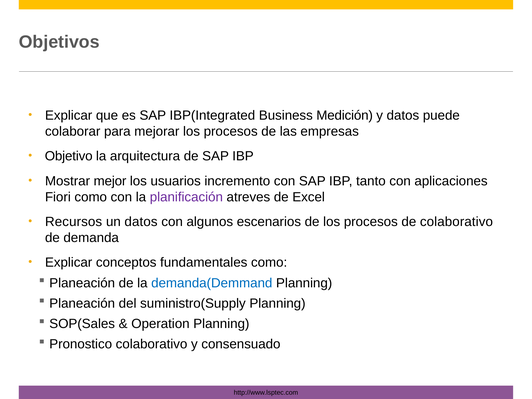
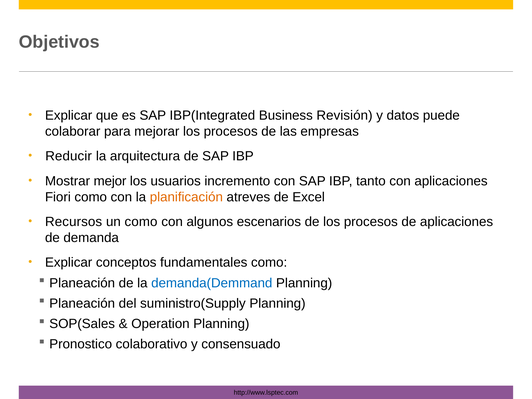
Medición: Medición -> Revisión (345, 115)
Objetivo: Objetivo -> Reducir (69, 156)
planificación colour: purple -> orange (186, 197)
un datos: datos -> como (141, 222)
de colaborativo: colaborativo -> aplicaciones (457, 222)
